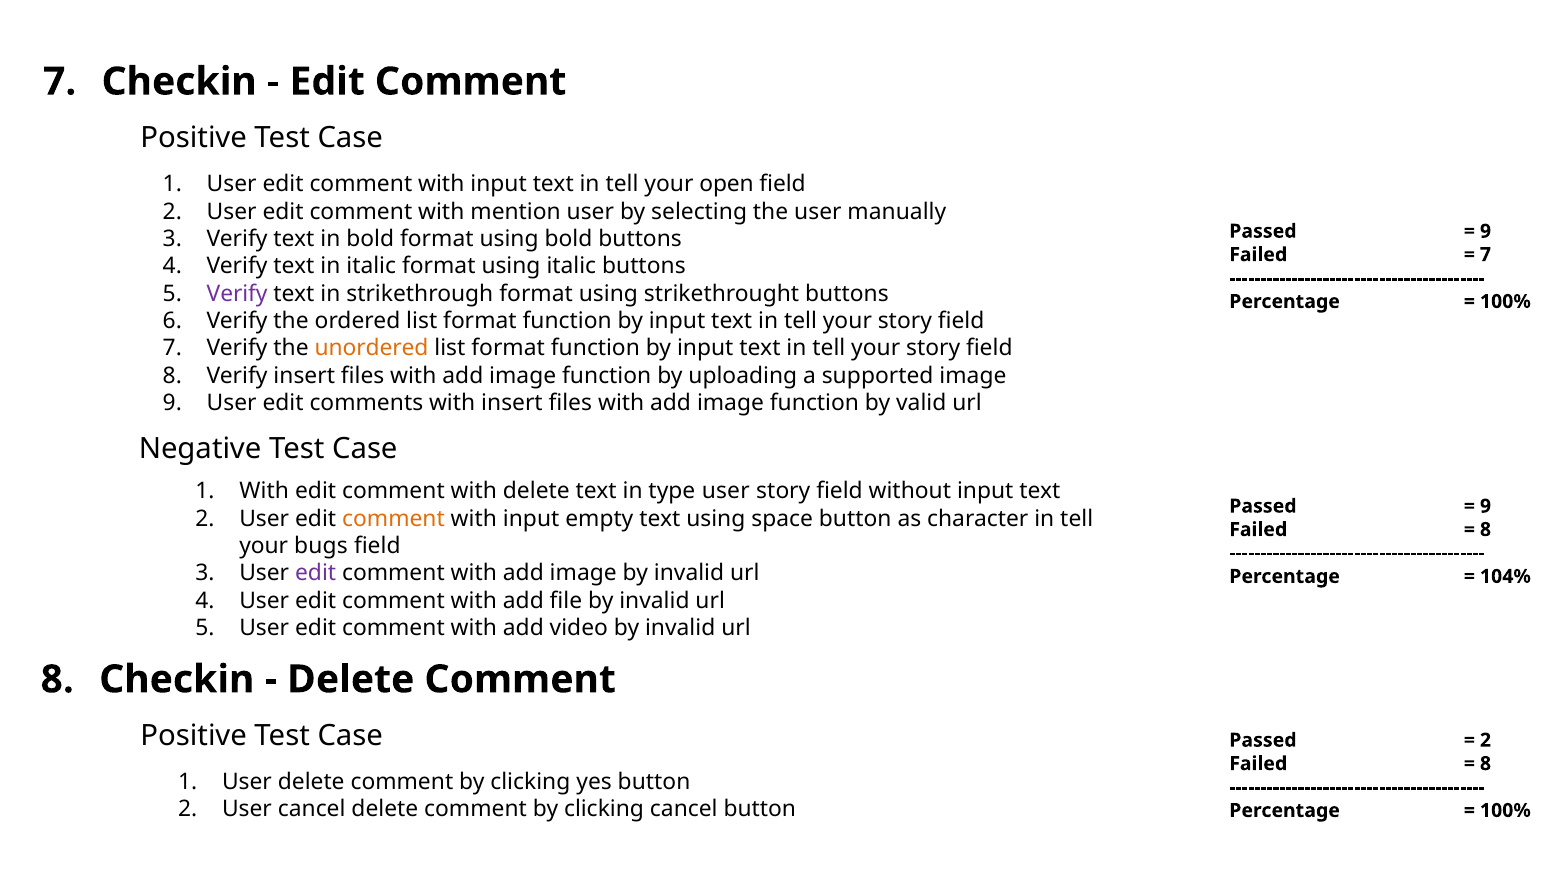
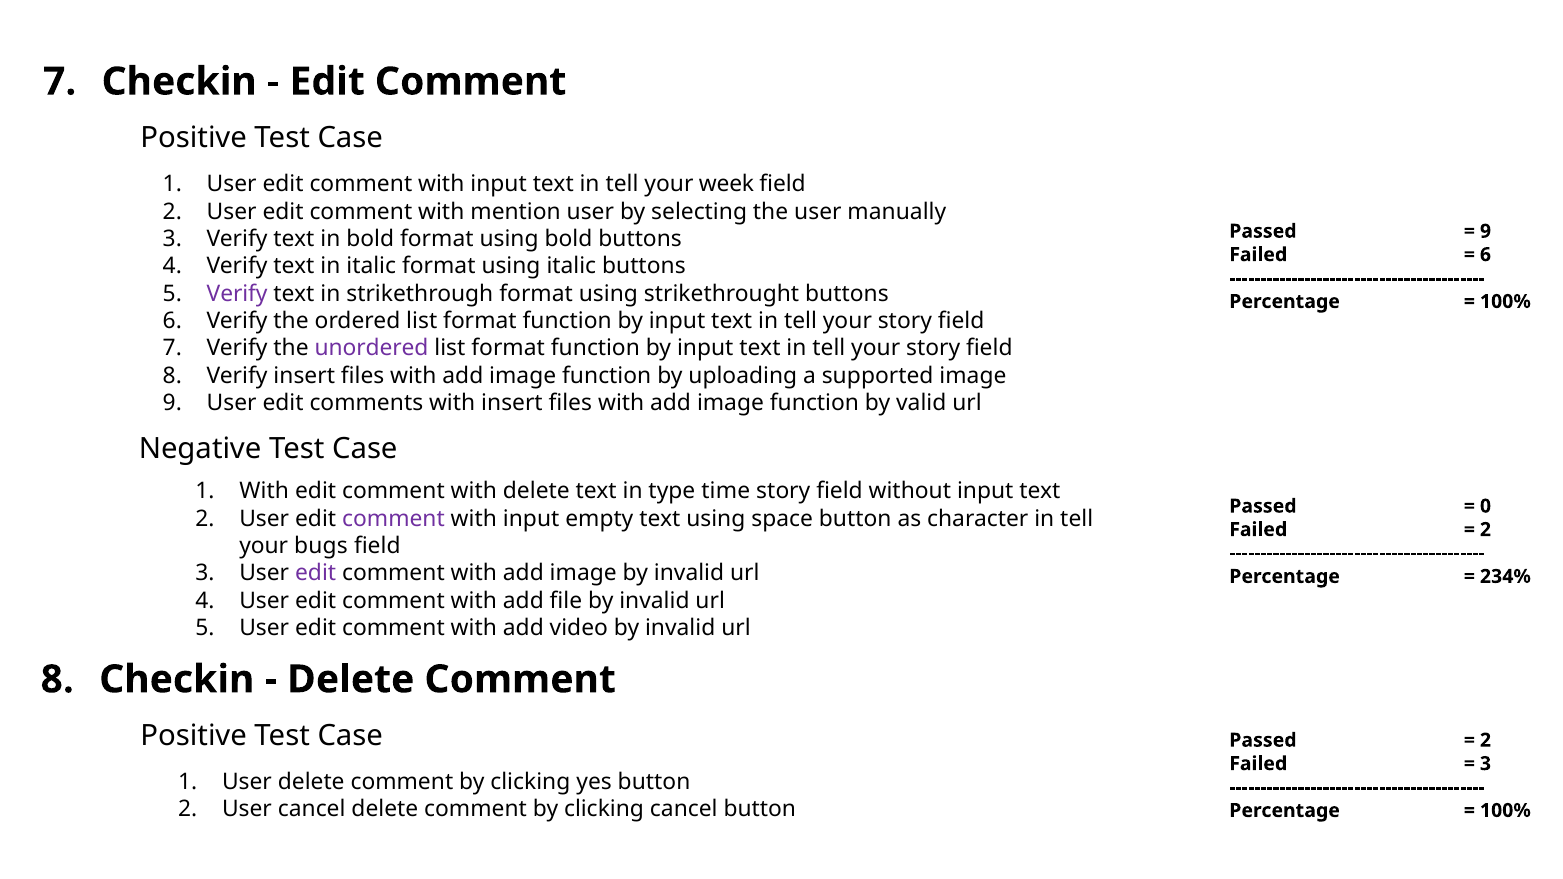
open: open -> week (727, 184)
7: 7 -> 6 (1485, 255)
unordered colour: orange -> purple (372, 348)
type user: user -> time (726, 491)
9: 9 -> 0 (1485, 506)
comment colour: orange -> purple (393, 519)
8: 8 -> 2 (1485, 530)
104%: 104% -> 234% (1505, 577)
8: 8 -> 3 (1485, 764)
